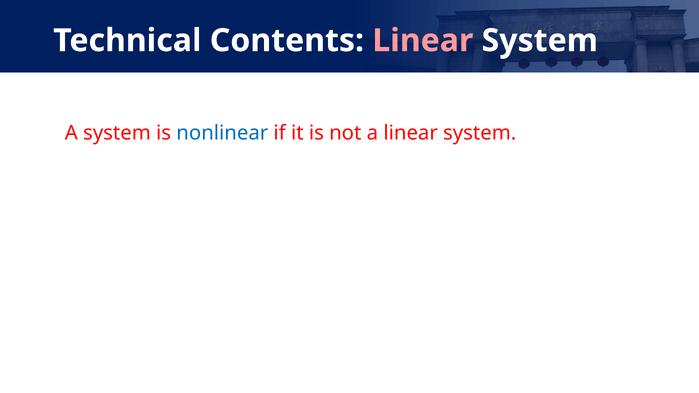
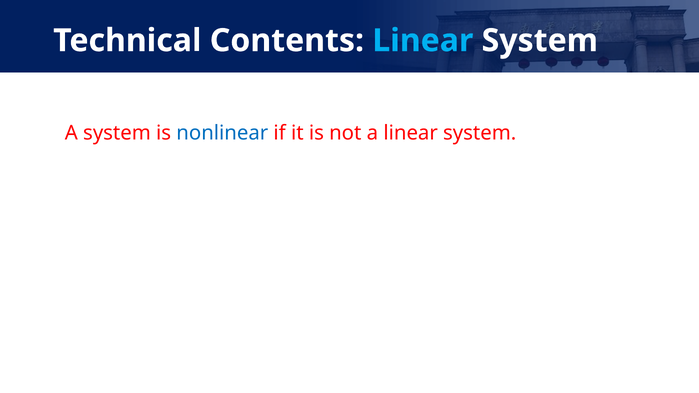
Linear colour: pink -> light blue (423, 41)
